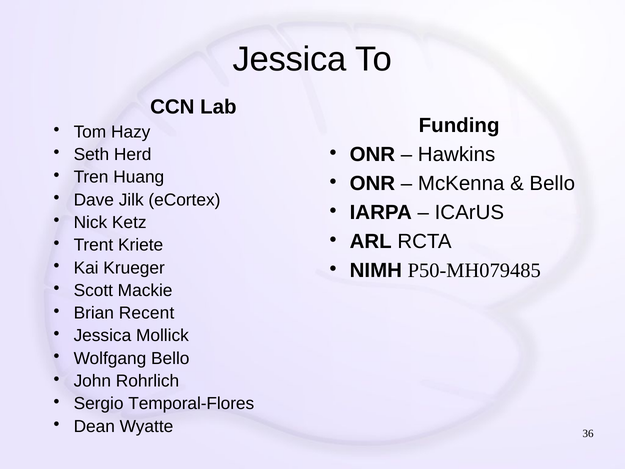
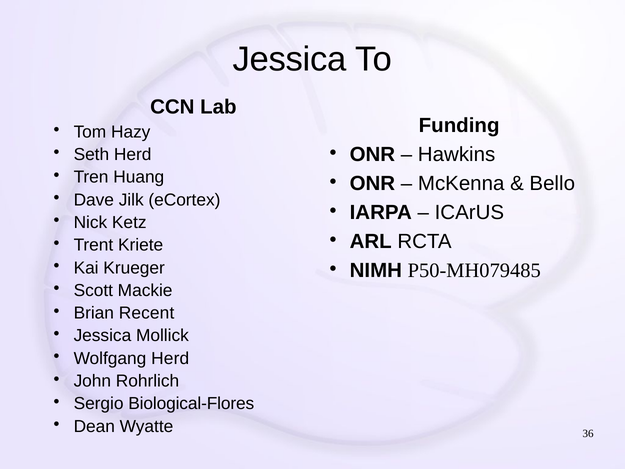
Wolfgang Bello: Bello -> Herd (170, 358)
Temporal-Flores: Temporal-Flores -> Biological-Flores (191, 404)
